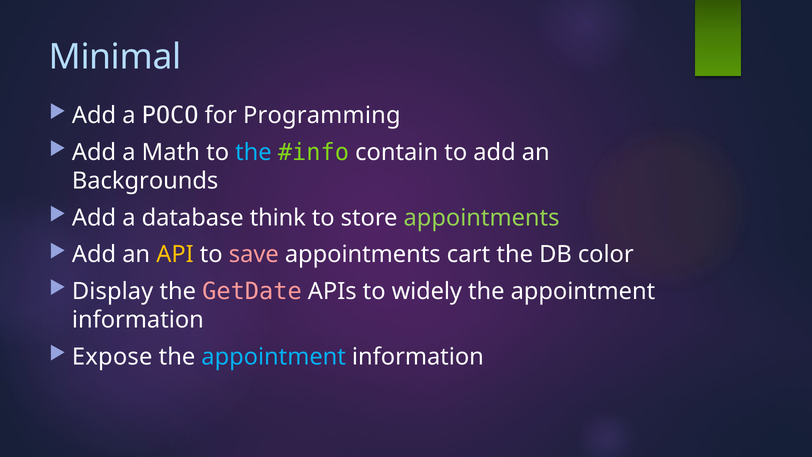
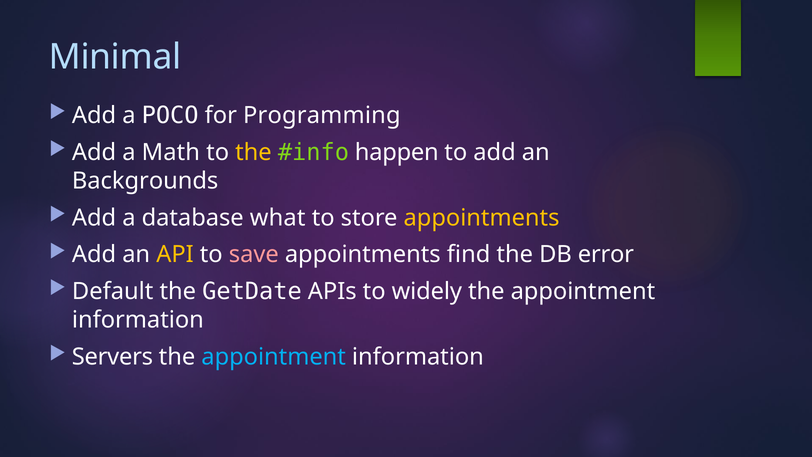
the colour: light blue -> yellow (253, 152)
contain: contain -> happen (397, 152)
think: think -> what (278, 218)
appointments colour: light green -> yellow (482, 218)
cart: cart -> find (469, 254)
color: color -> error (606, 254)
Display: Display -> Default (113, 291)
GetDate colour: pink -> white (252, 291)
Expose: Expose -> Servers (112, 357)
